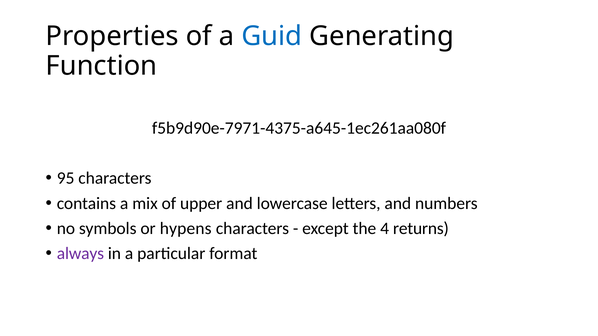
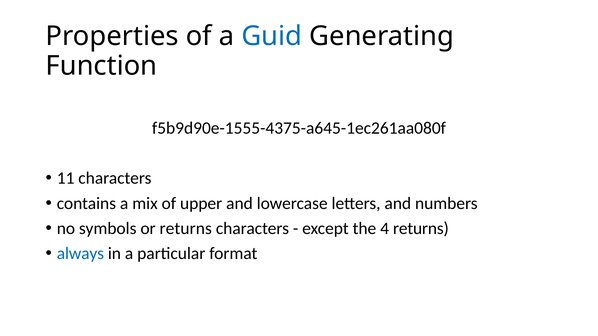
f5b9d90e-7971-4375-a645-1ec261aa080f: f5b9d90e-7971-4375-a645-1ec261aa080f -> f5b9d90e-1555-4375-a645-1ec261aa080f (299, 128)
95: 95 -> 11 (66, 178)
or hypens: hypens -> returns (186, 229)
always colour: purple -> blue (80, 254)
